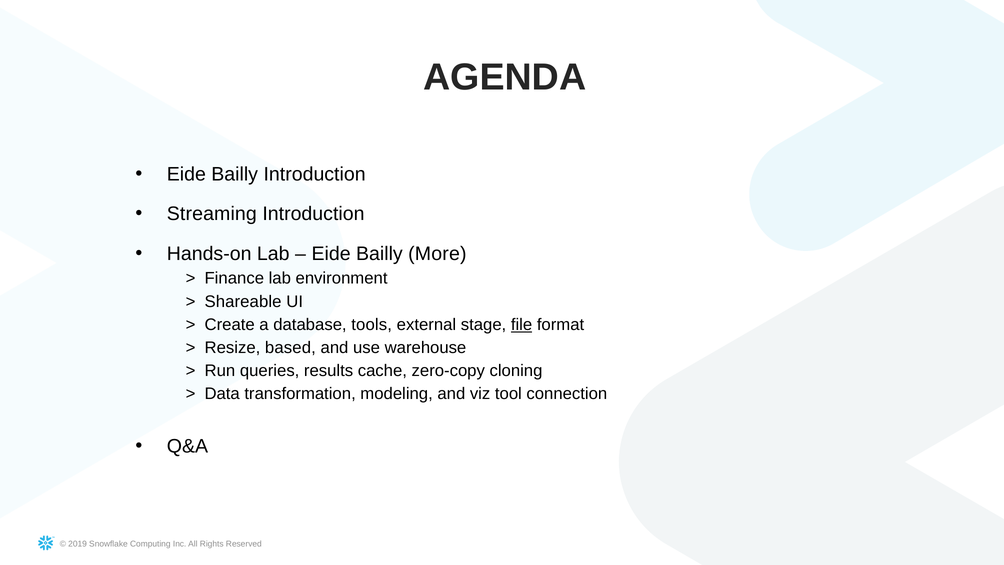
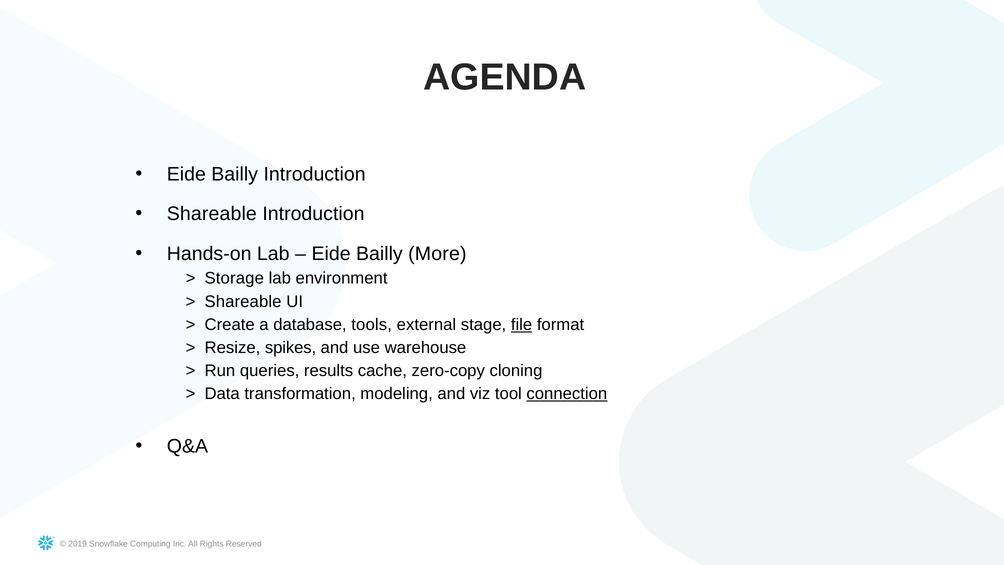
Streaming: Streaming -> Shareable (212, 214)
Finance: Finance -> Storage (234, 278)
based: based -> spikes (291, 348)
connection underline: none -> present (567, 394)
